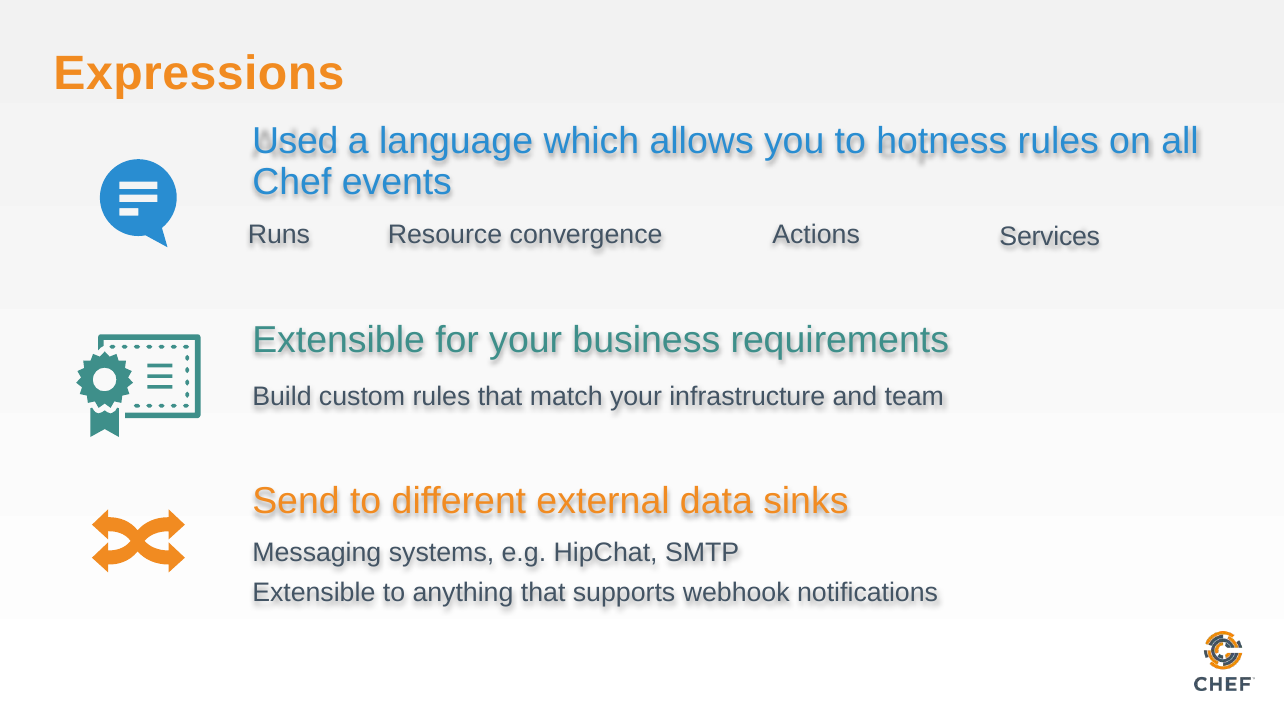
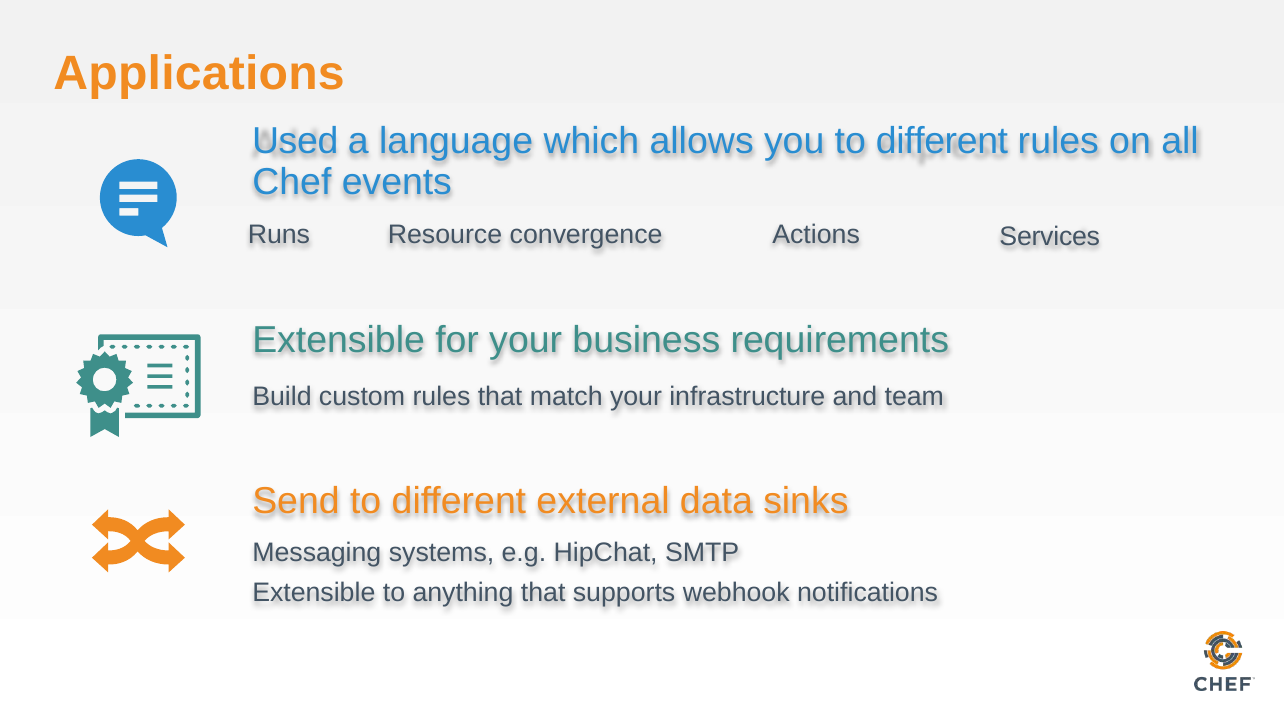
Expressions: Expressions -> Applications (199, 74)
you to hotness: hotness -> different (942, 142)
